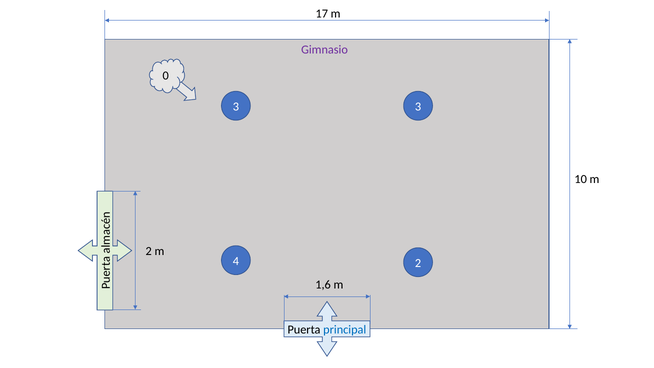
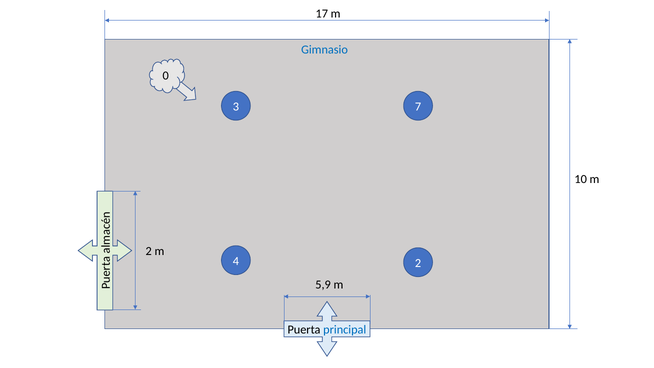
Gimnasio colour: purple -> blue (325, 50)
3 3: 3 -> 7 (418, 107)
1,6: 1,6 -> 5,9 (323, 285)
